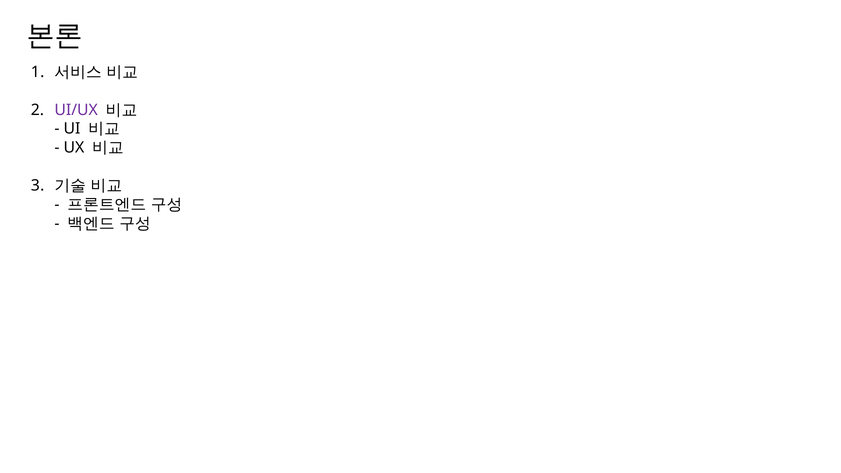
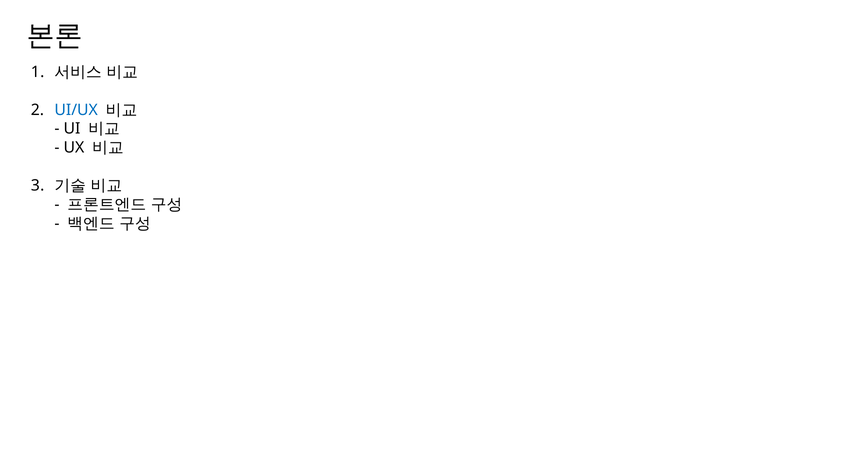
UI/UX colour: purple -> blue (76, 110)
